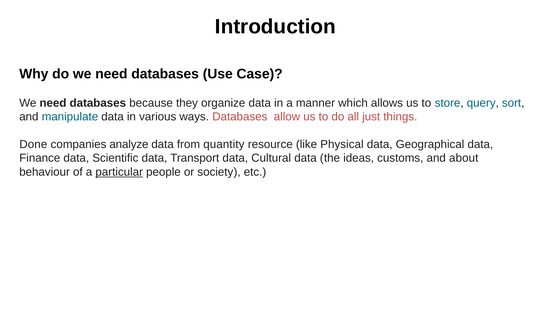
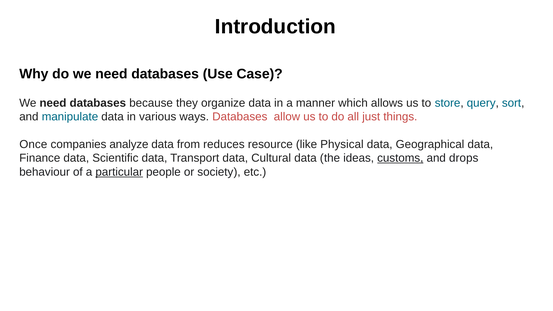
Done: Done -> Once (33, 144)
quantity: quantity -> reduces (224, 144)
customs underline: none -> present (400, 158)
about: about -> drops (464, 158)
